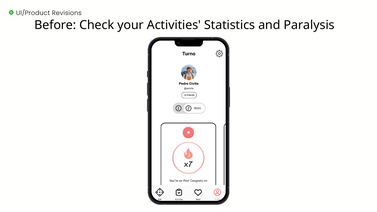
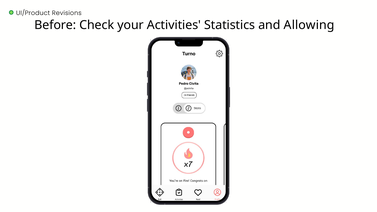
Paralysis: Paralysis -> Allowing (309, 25)
